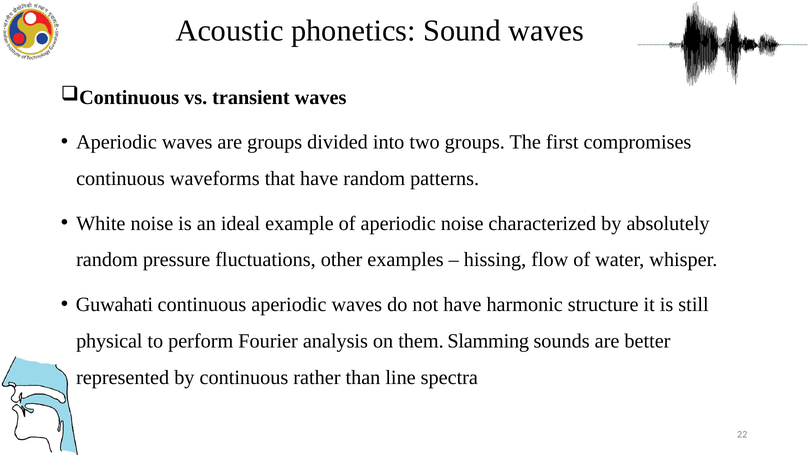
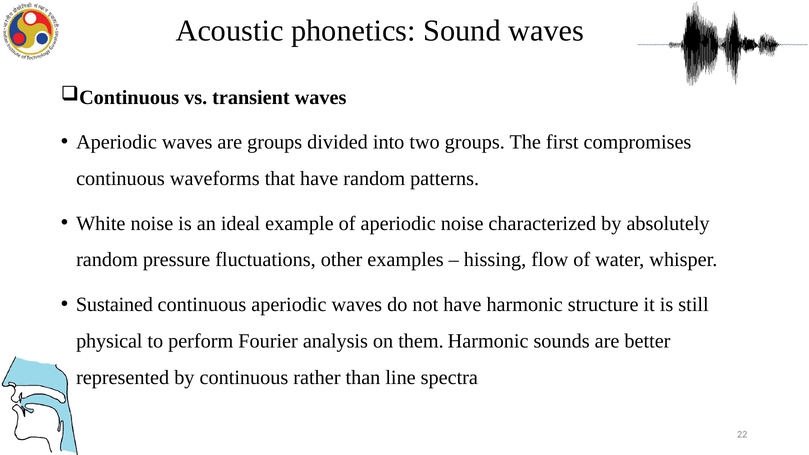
Guwahati: Guwahati -> Sustained (114, 305)
them Slamming: Slamming -> Harmonic (488, 341)
